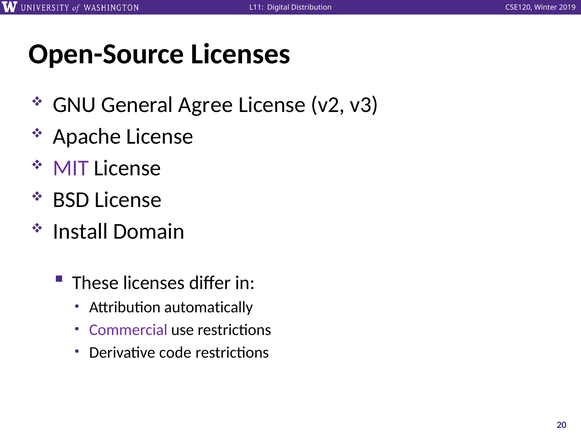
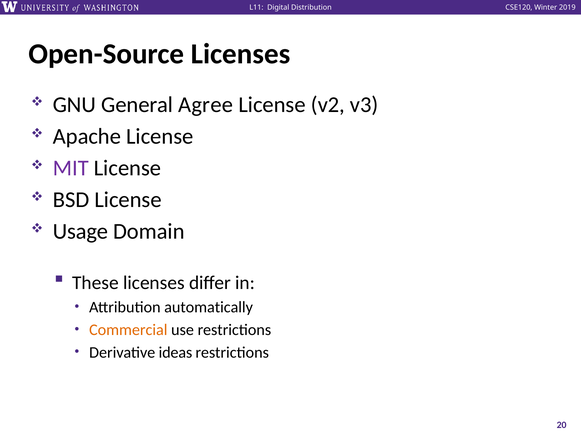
Install: Install -> Usage (80, 231)
Commercial colour: purple -> orange (128, 330)
code: code -> ideas (175, 352)
